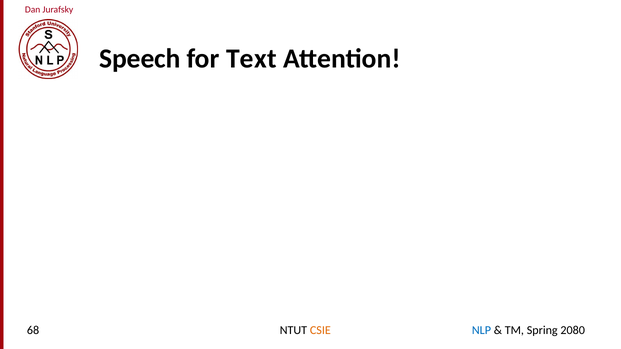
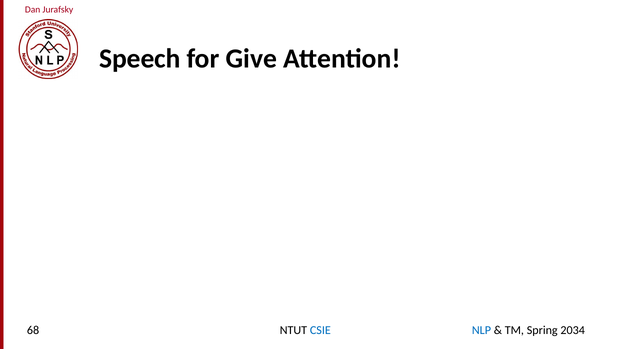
Text: Text -> Give (251, 59)
CSIE colour: orange -> blue (320, 331)
2080: 2080 -> 2034 (573, 331)
